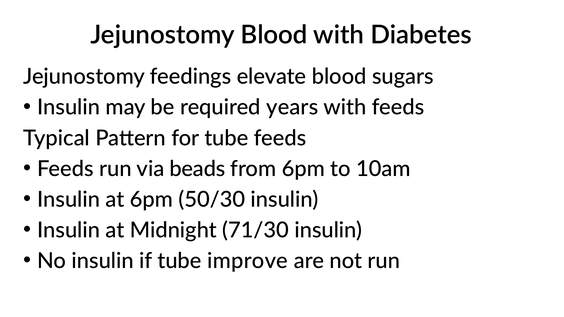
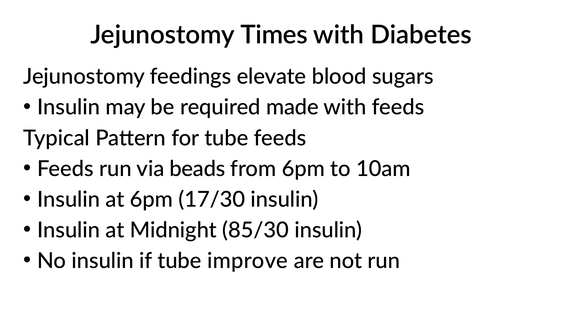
Jejunostomy Blood: Blood -> Times (274, 35)
years: years -> made (292, 107)
50/30: 50/30 -> 17/30 (212, 200)
71/30: 71/30 -> 85/30 (256, 230)
